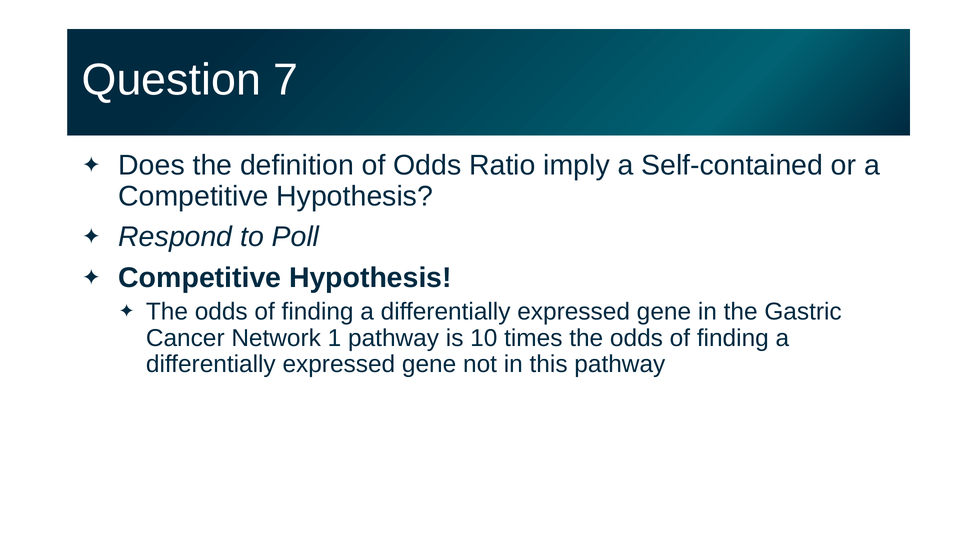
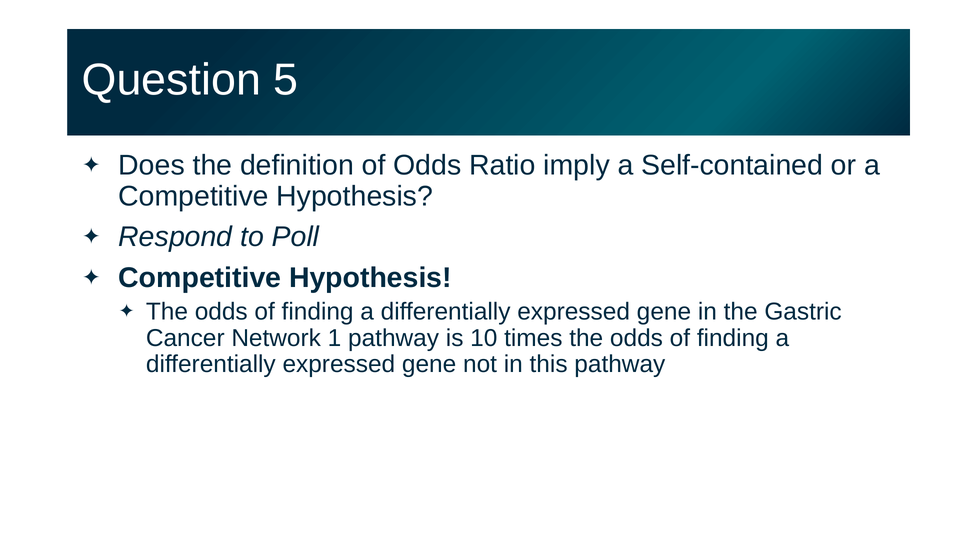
7: 7 -> 5 (286, 80)
